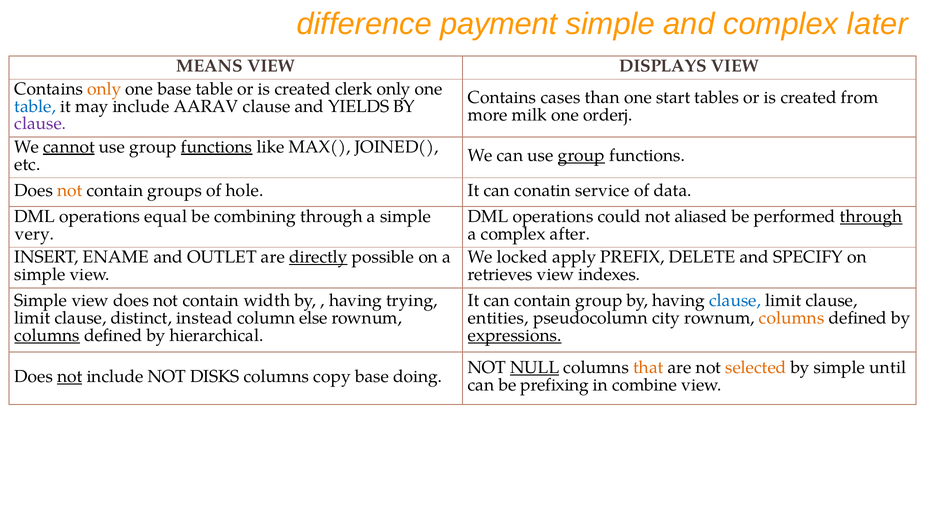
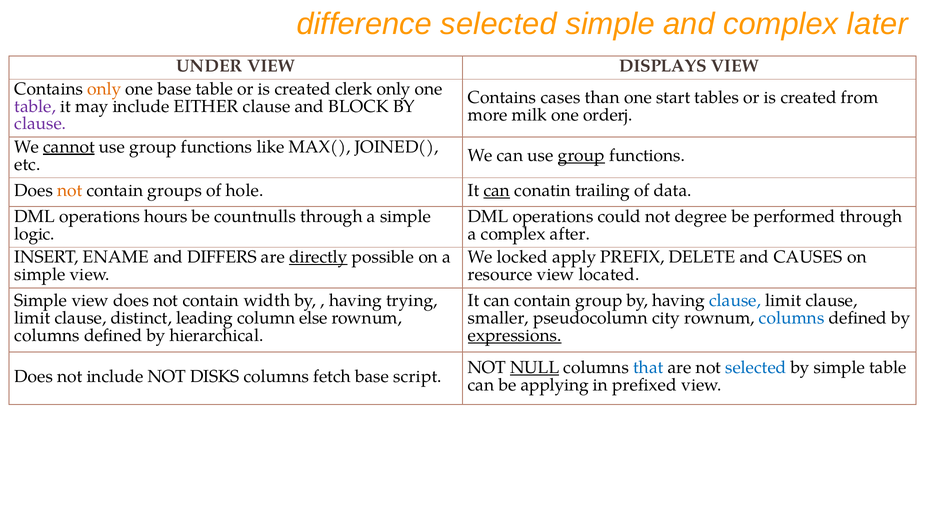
difference payment: payment -> selected (499, 24)
MEANS: MEANS -> UNDER (209, 66)
table colour: blue -> purple (35, 106)
AARAV: AARAV -> EITHER (206, 106)
YIELDS: YIELDS -> BLOCK (359, 106)
functions underline: present -> none (217, 147)
can underline: none -> present (497, 190)
service: service -> trailing (603, 190)
equal: equal -> hours (166, 216)
combining: combining -> countnulls (255, 216)
aliased: aliased -> degree (701, 216)
through underline: present -> none (871, 216)
very: very -> logic (35, 234)
OUTLET: OUTLET -> DIFFERS (222, 257)
SPECIFY: SPECIFY -> CAUSES (808, 257)
retrieves: retrieves -> resource (500, 274)
indexes: indexes -> located (609, 274)
instead: instead -> leading (205, 318)
entities: entities -> smaller (498, 318)
columns colour: orange -> blue (792, 318)
columns underline: present -> none (47, 335)
that colour: orange -> blue (648, 367)
selected colour: orange -> blue (756, 367)
simple until: until -> table (888, 367)
not underline: present -> none (70, 376)
copy: copy -> fetch (332, 376)
doing: doing -> script (418, 376)
prefixing: prefixing -> applying (555, 385)
combine: combine -> prefixed (645, 385)
